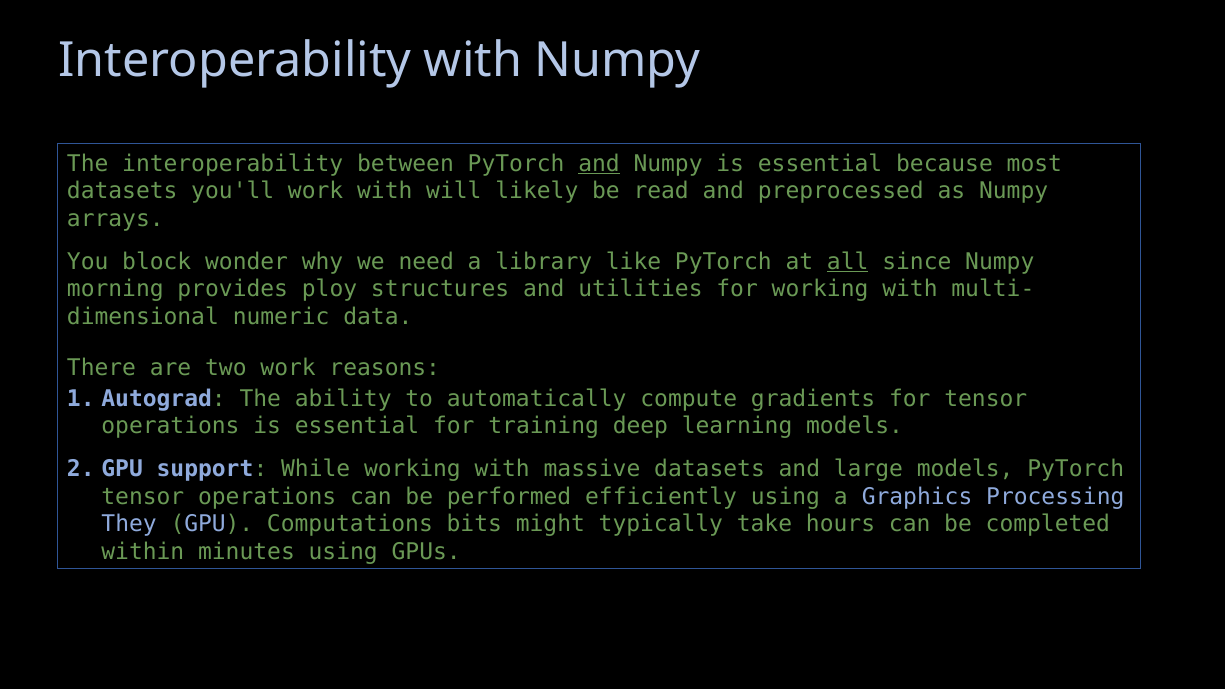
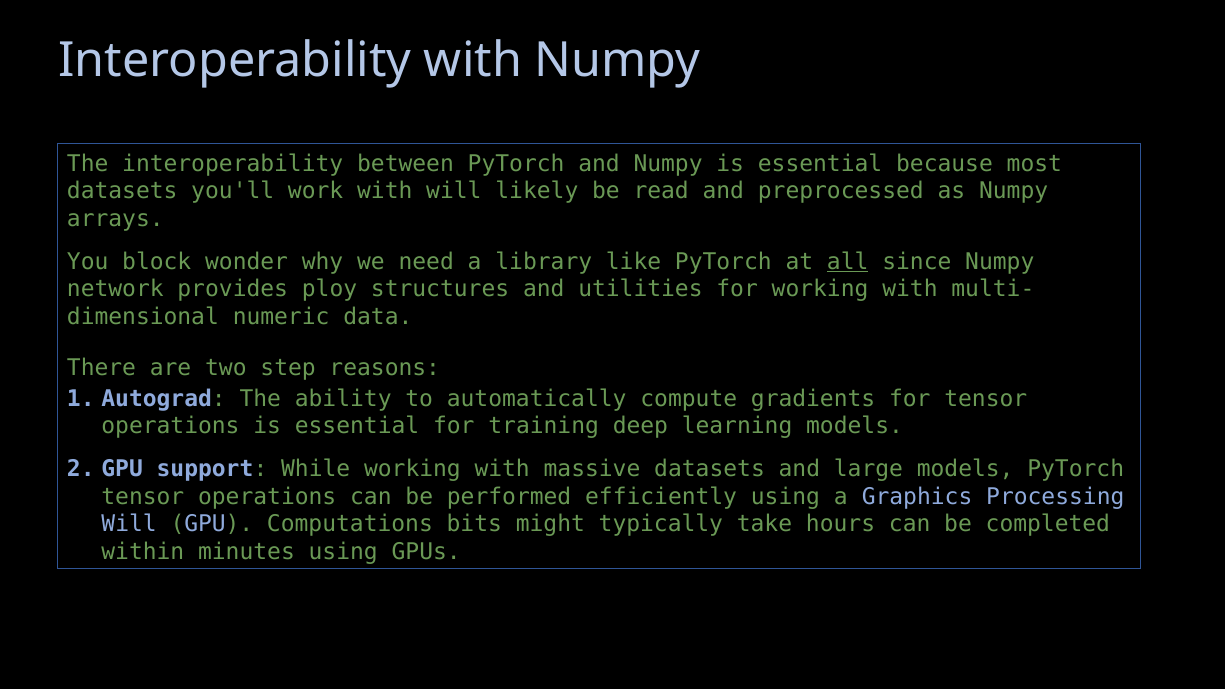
and underline: present -> none (599, 164)
morning: morning -> network (115, 289)
two work: work -> step (288, 367)
They: They -> Will (129, 524)
